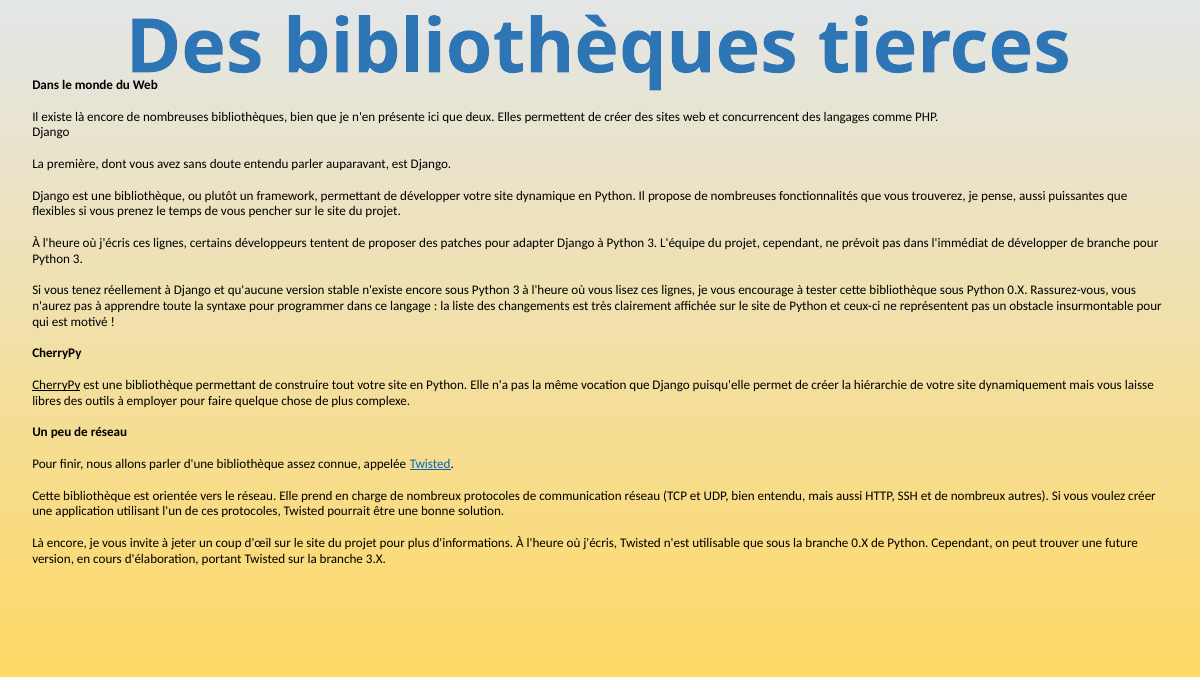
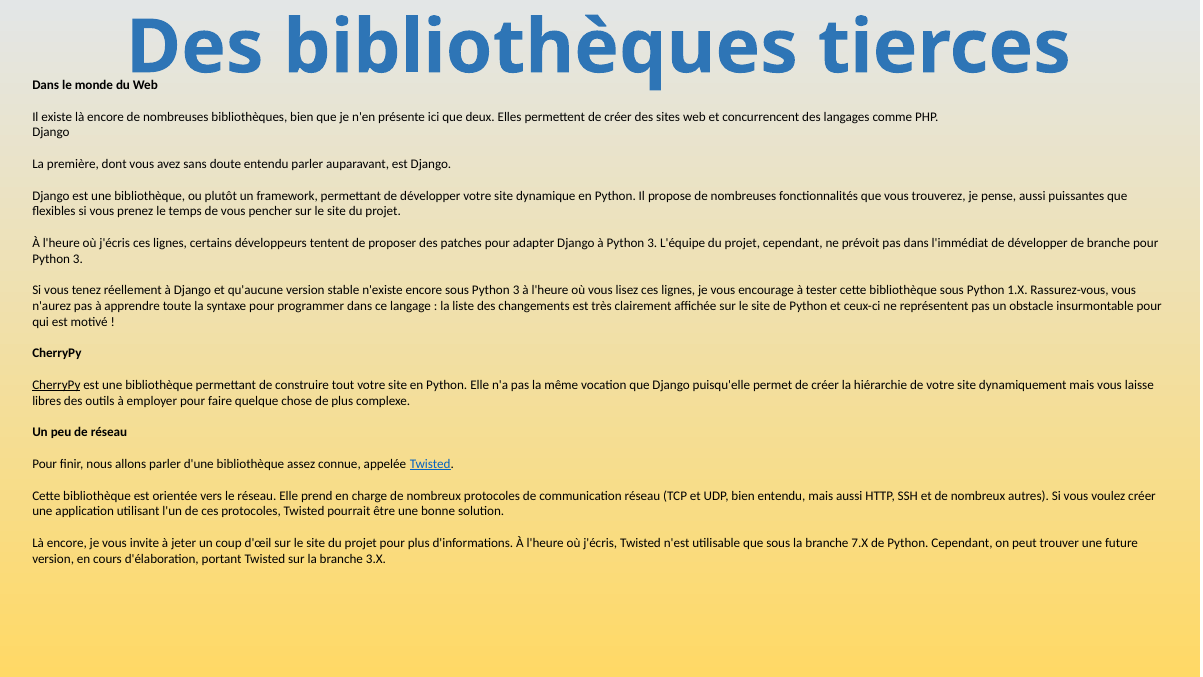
Python 0.X: 0.X -> 1.X (1018, 290)
branche 0.X: 0.X -> 7.X (860, 543)
